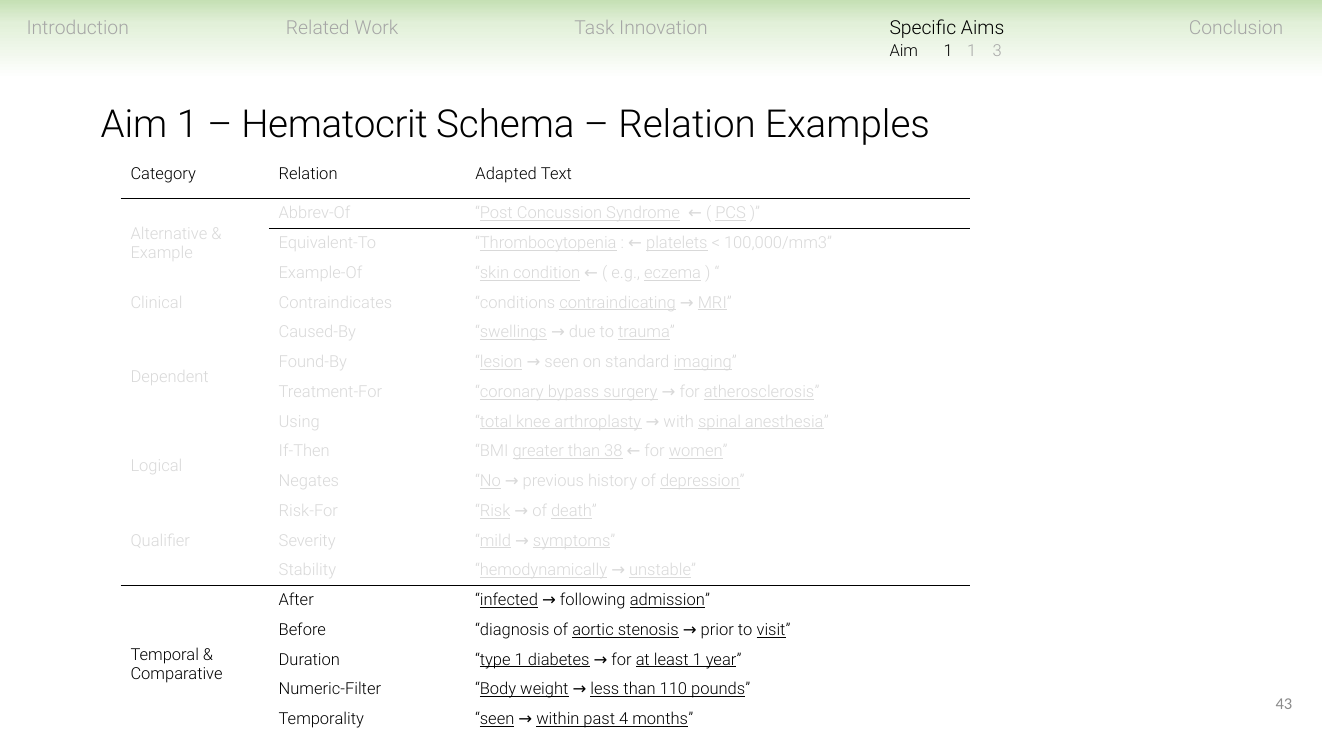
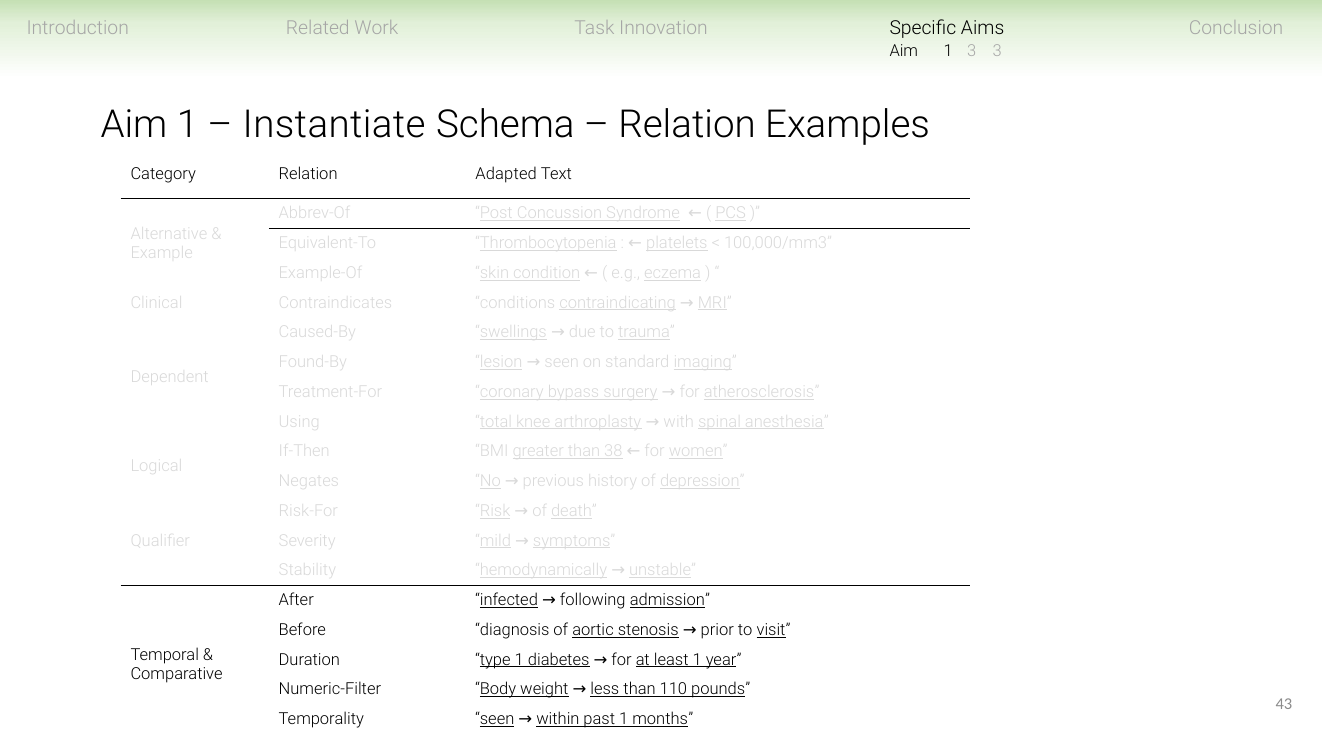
1 1: 1 -> 3 (972, 51)
Hematocrit: Hematocrit -> Instantiate (334, 124)
past 4: 4 -> 1 (624, 720)
